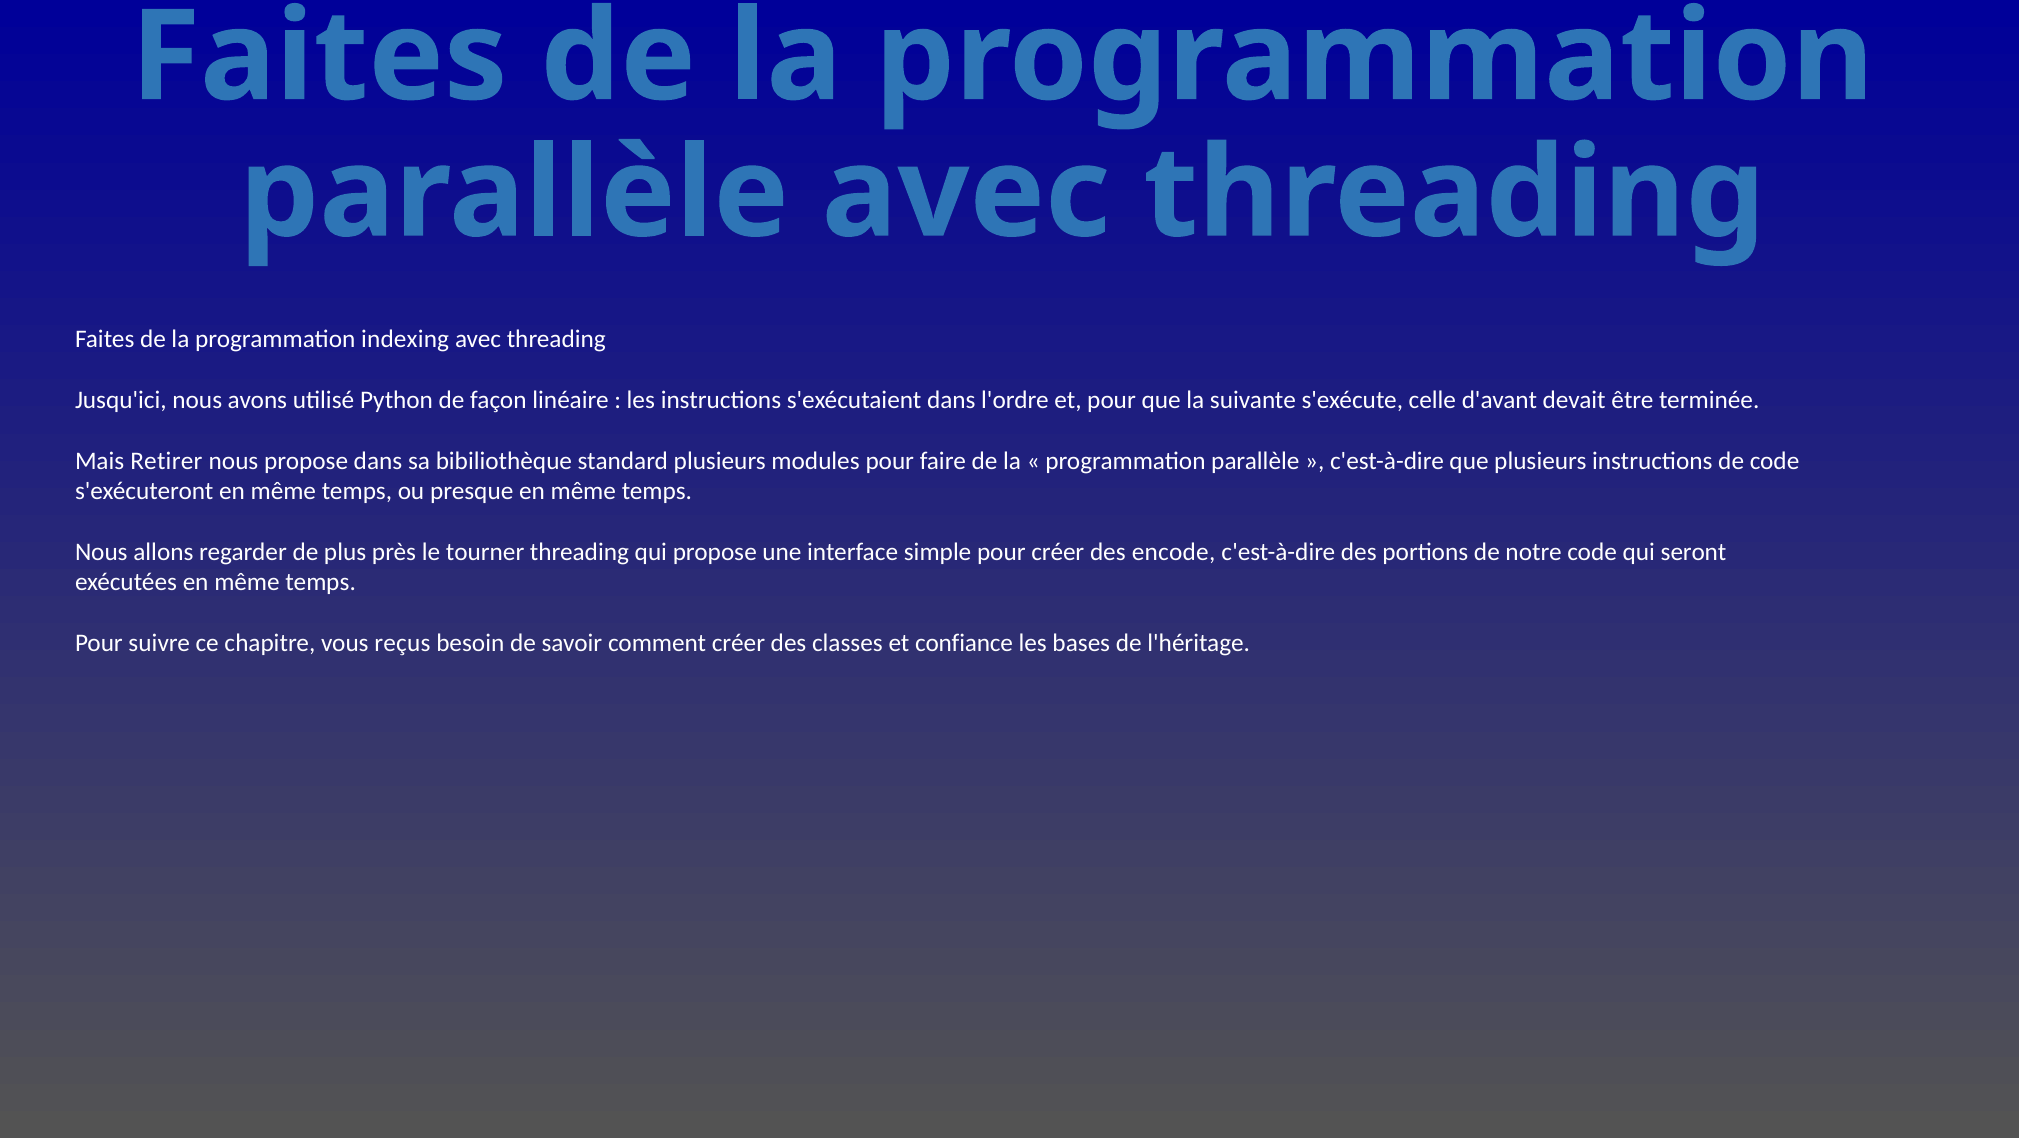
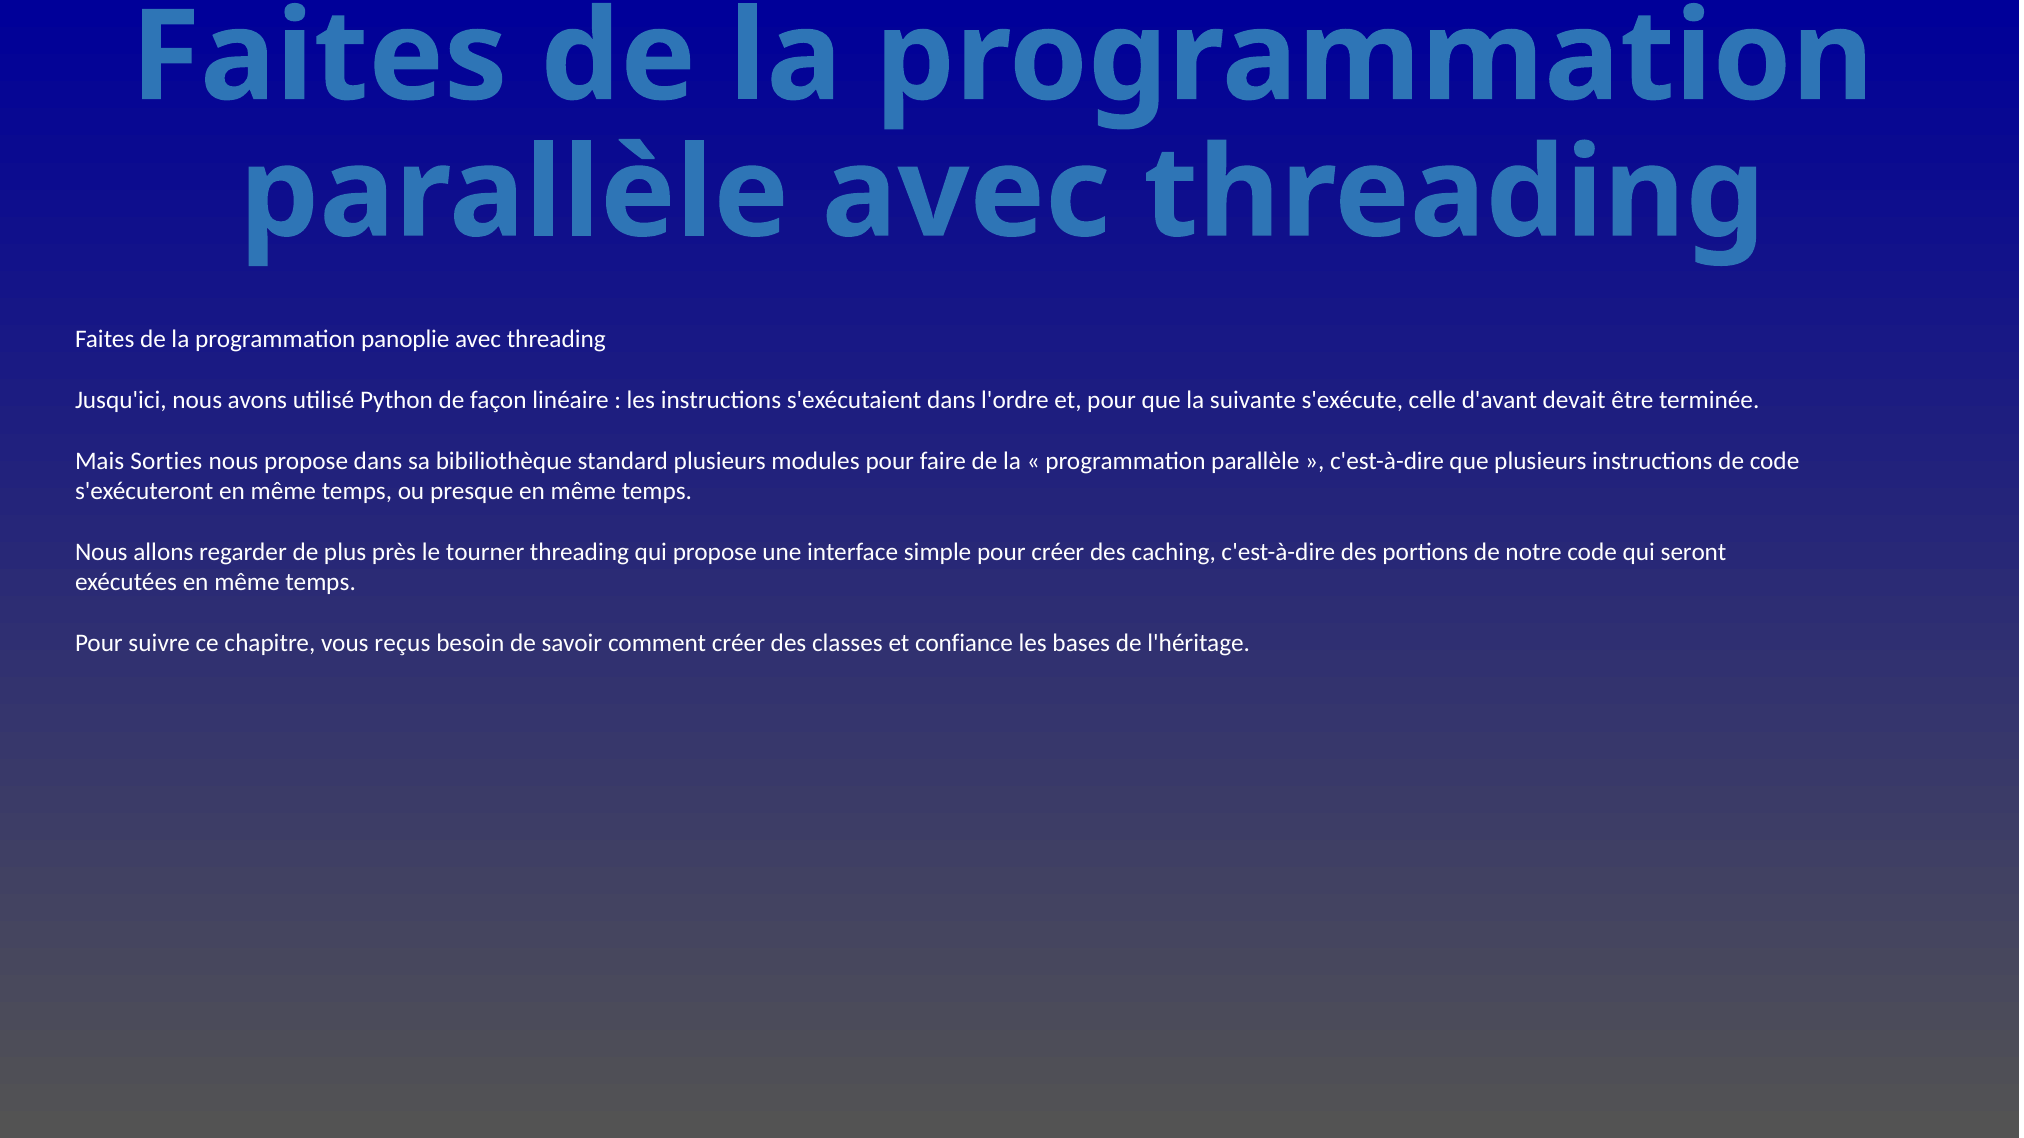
indexing: indexing -> panoplie (405, 340)
Retirer: Retirer -> Sorties (166, 461)
encode: encode -> caching (1174, 552)
